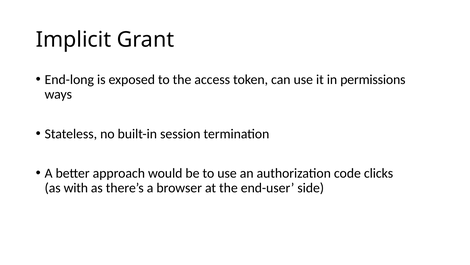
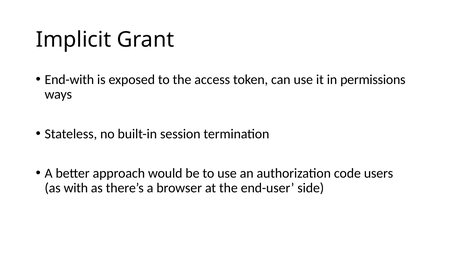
End-long: End-long -> End-with (69, 79)
clicks: clicks -> users (379, 173)
